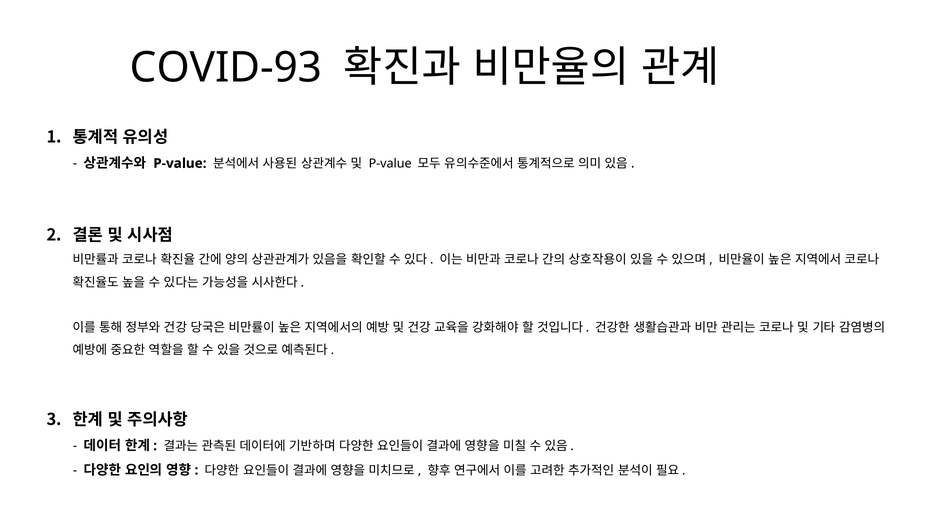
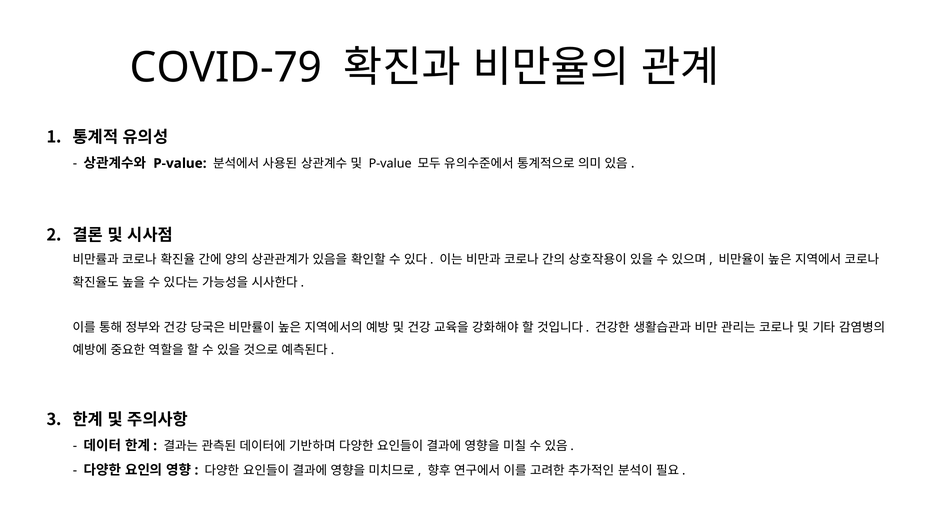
COVID-93: COVID-93 -> COVID-79 (226, 68)
